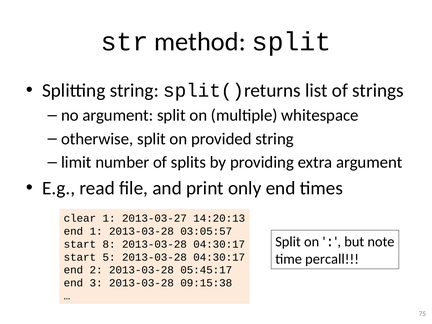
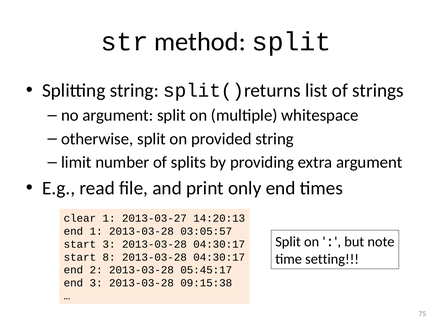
start 8: 8 -> 3 (109, 244)
5: 5 -> 8 (109, 257)
percall: percall -> setting (332, 259)
